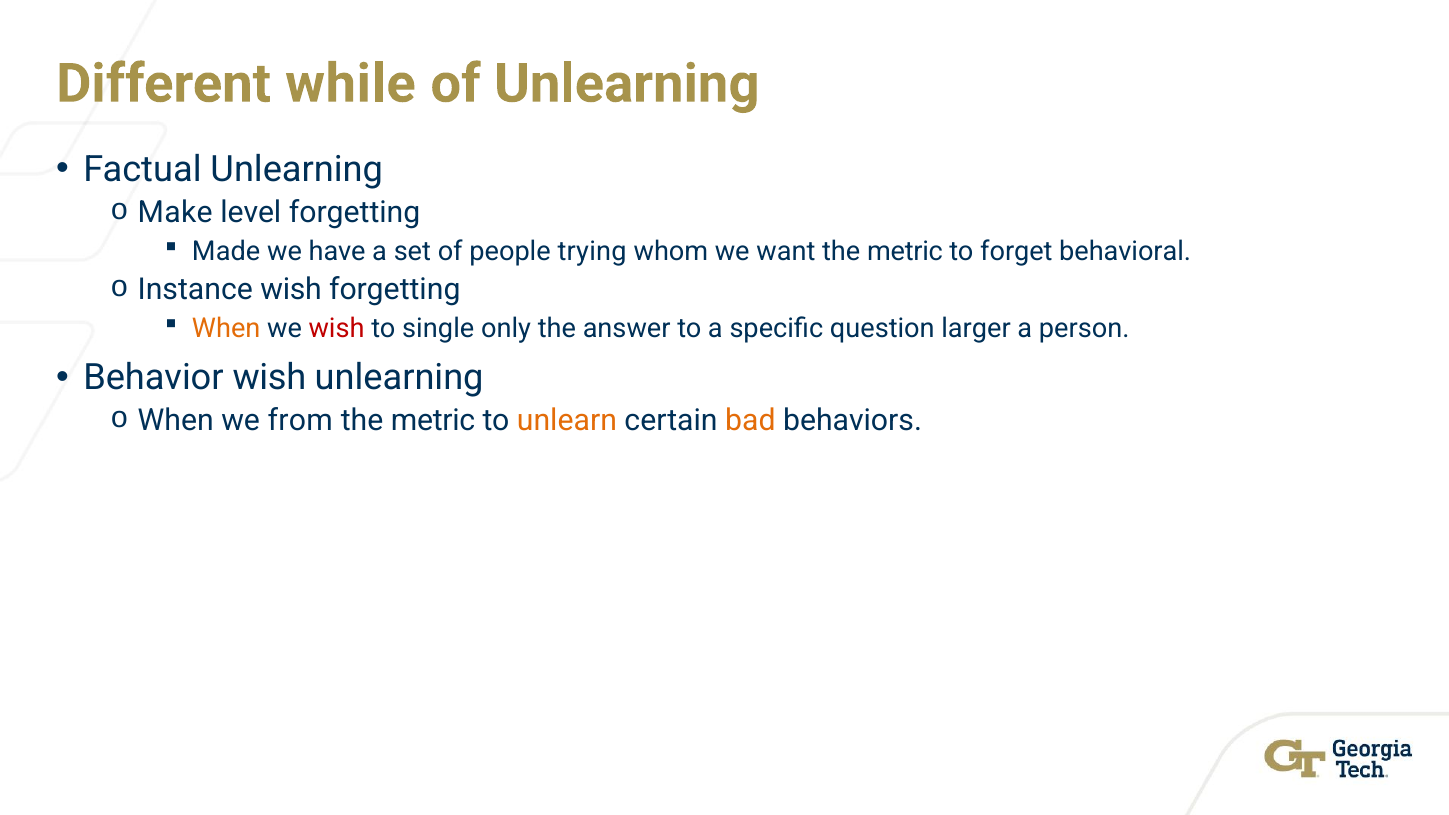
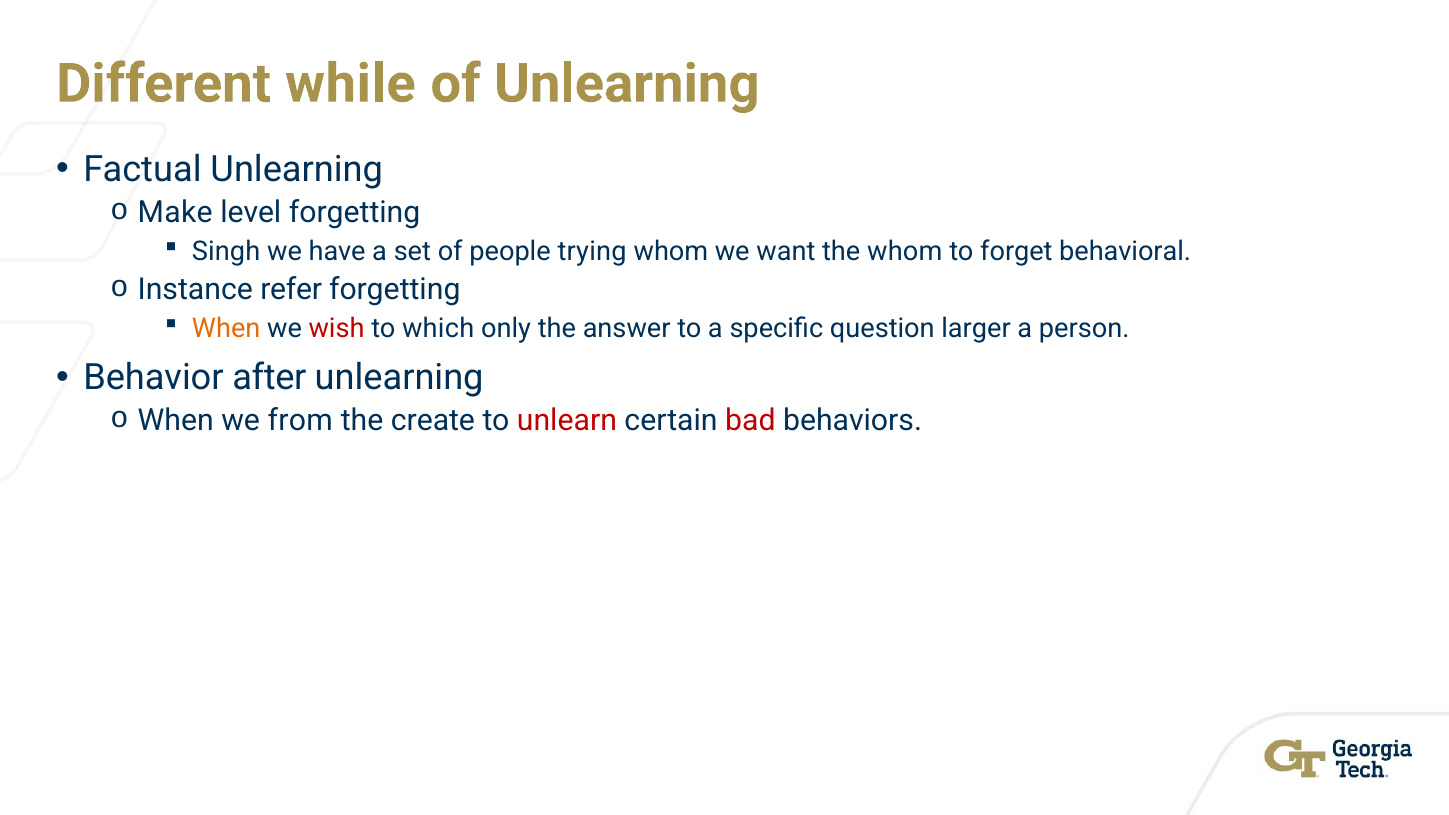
Made: Made -> Singh (226, 251)
want the metric: metric -> whom (905, 251)
Instance wish: wish -> refer (291, 290)
single: single -> which (438, 328)
Behavior wish: wish -> after (269, 378)
metric: metric -> create (433, 421)
unlearn colour: orange -> red (567, 421)
bad colour: orange -> red (750, 421)
